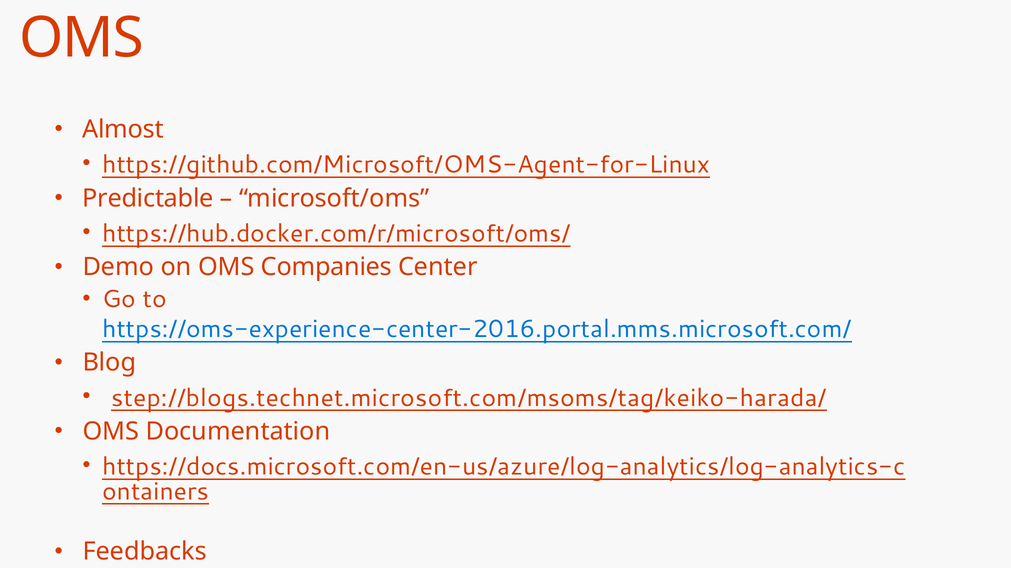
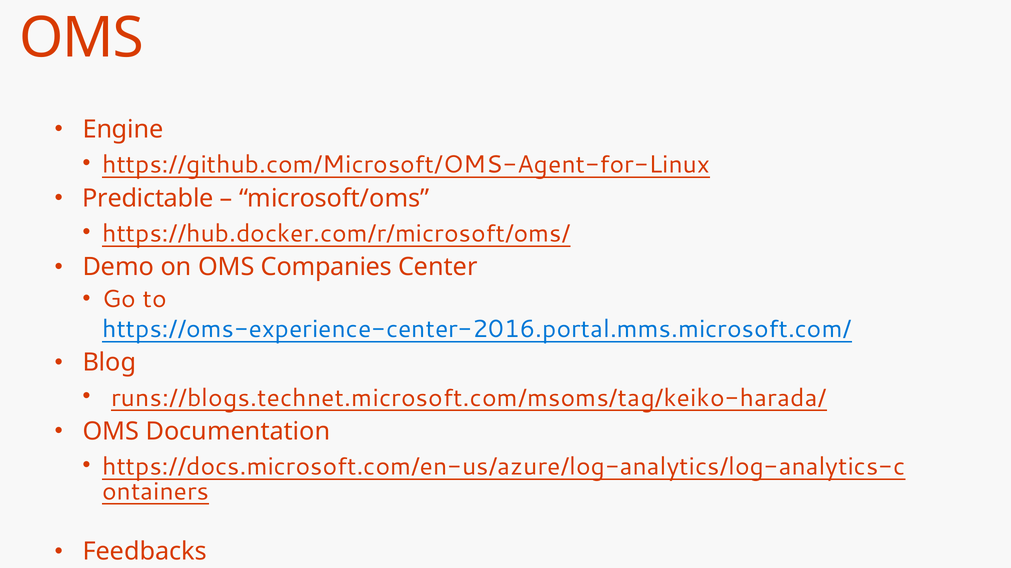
Almost: Almost -> Engine (123, 130)
step://blogs.technet.microsoft.com/msoms/tag/keiko-harada/: step://blogs.technet.microsoft.com/msoms/tag/keiko-harada/ -> runs://blogs.technet.microsoft.com/msoms/tag/keiko-harada/ (469, 398)
